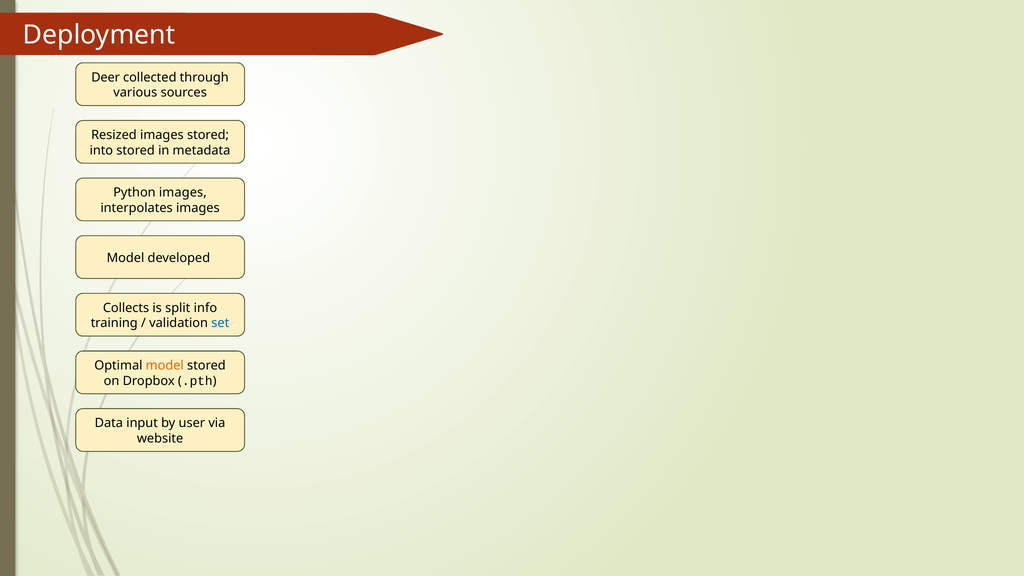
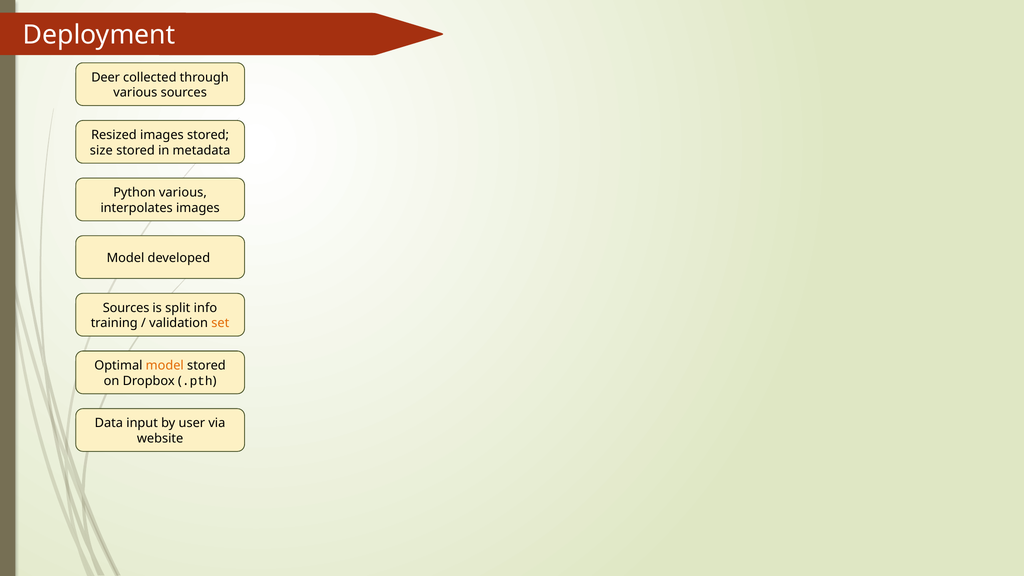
into: into -> size (101, 150)
Python images: images -> various (183, 193)
Collects: Collects -> Sources (126, 308)
set colour: blue -> orange (220, 323)
